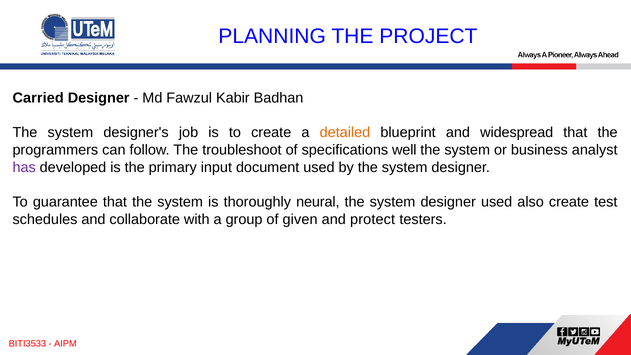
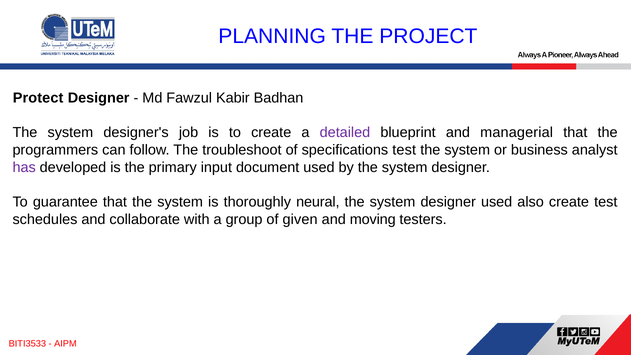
Carried: Carried -> Protect (38, 98)
detailed colour: orange -> purple (345, 133)
widespread: widespread -> managerial (517, 133)
specifications well: well -> test (404, 150)
protect: protect -> moving (373, 219)
